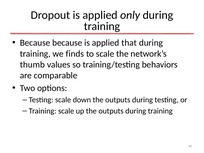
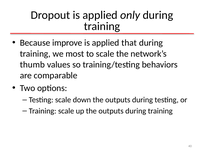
Because because: because -> improve (67, 43)
finds: finds -> most (75, 54)
